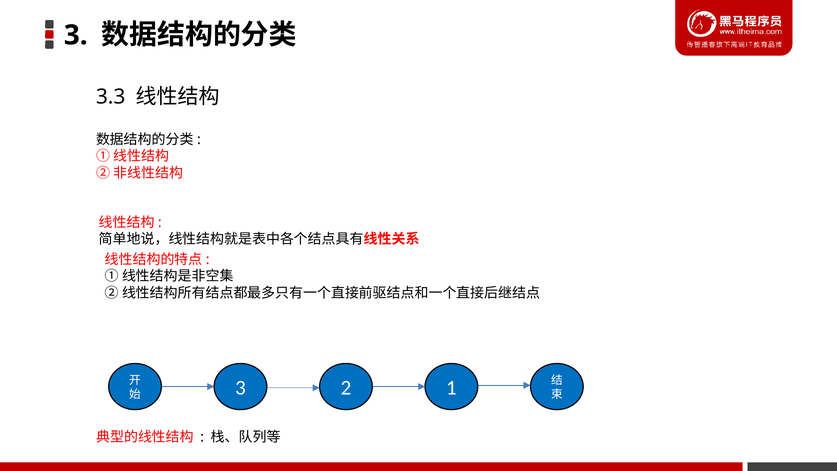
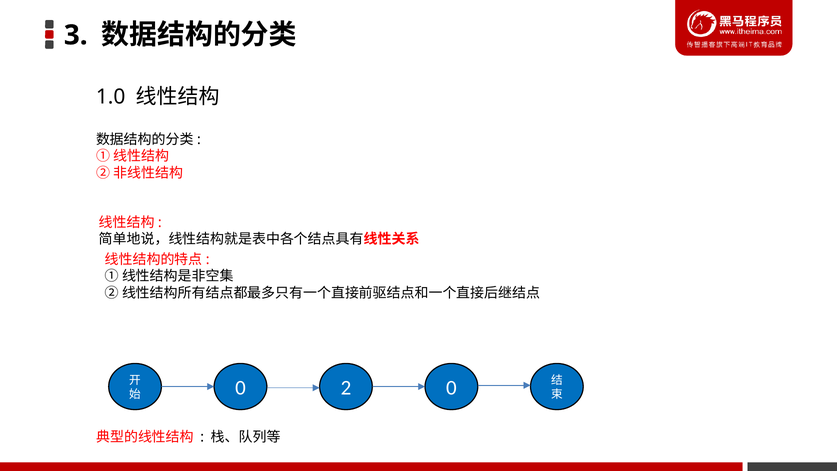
3.3: 3.3 -> 1.0 (111, 97)
3: 3 -> 0 (240, 388)
2 1: 1 -> 0 (451, 388)
